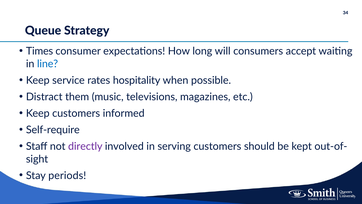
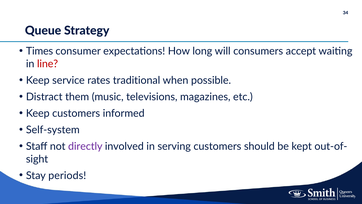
line colour: blue -> red (48, 64)
hospitality: hospitality -> traditional (137, 80)
Self-require: Self-require -> Self-system (53, 130)
